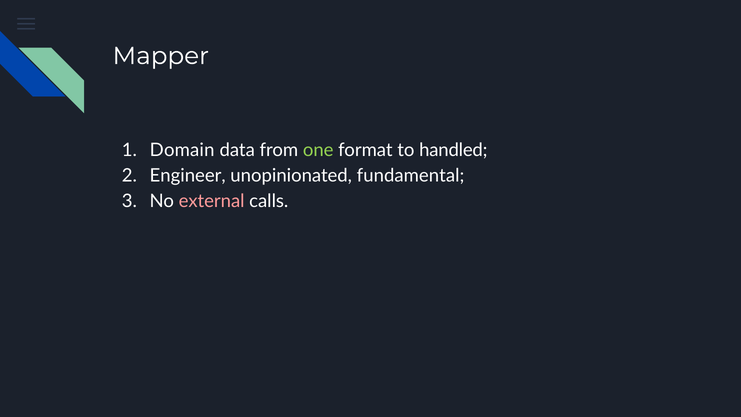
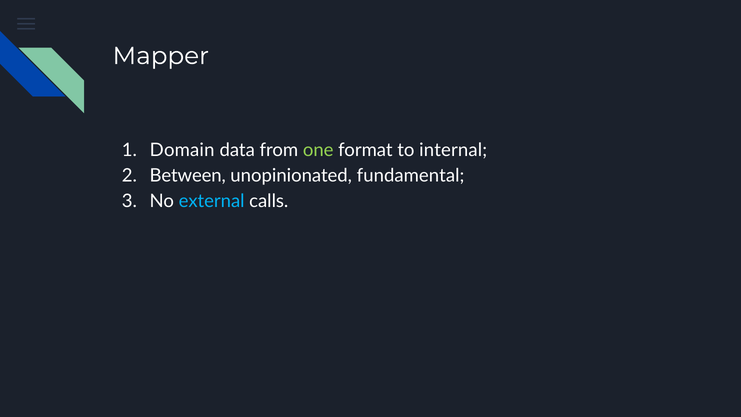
handled: handled -> internal (453, 150)
Engineer: Engineer -> Between (188, 176)
external colour: pink -> light blue (212, 201)
